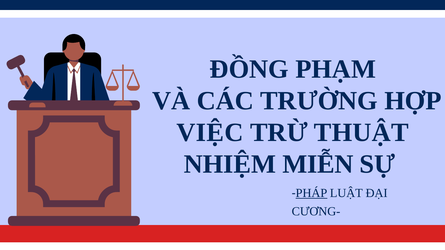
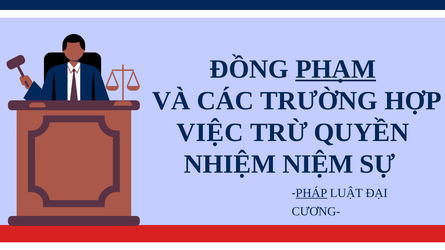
PHẠM underline: none -> present (336, 69)
THUẬT: THUẬT -> QUYỀN (361, 133)
MIỄN: MIỄN -> NIỆM (318, 164)
